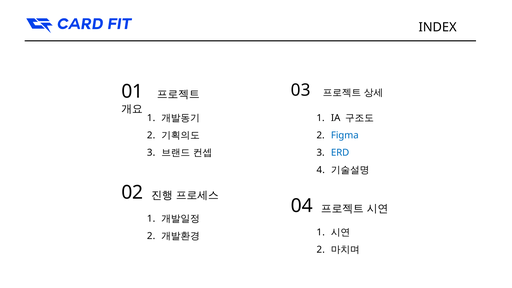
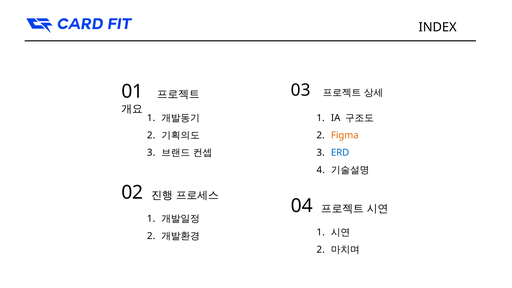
Figma colour: blue -> orange (345, 135)
